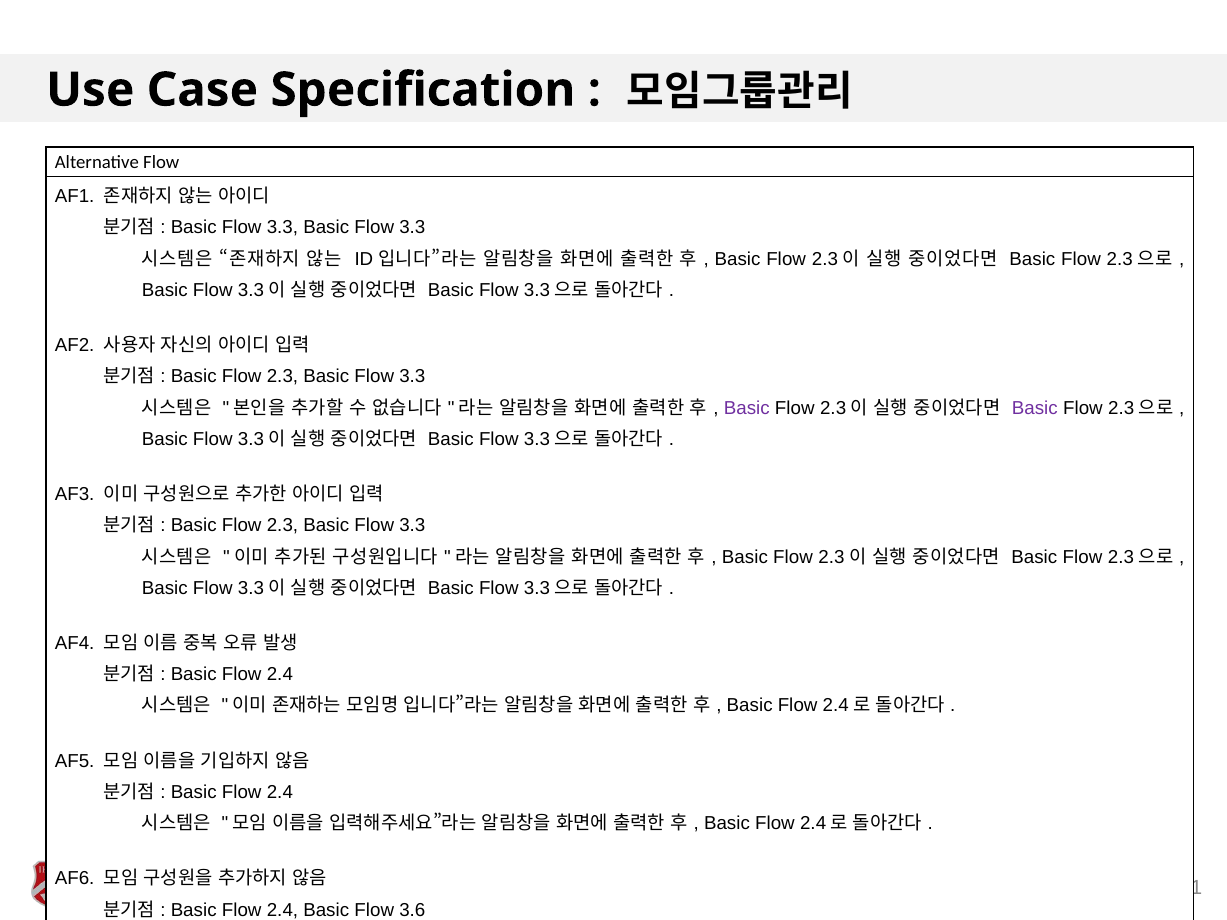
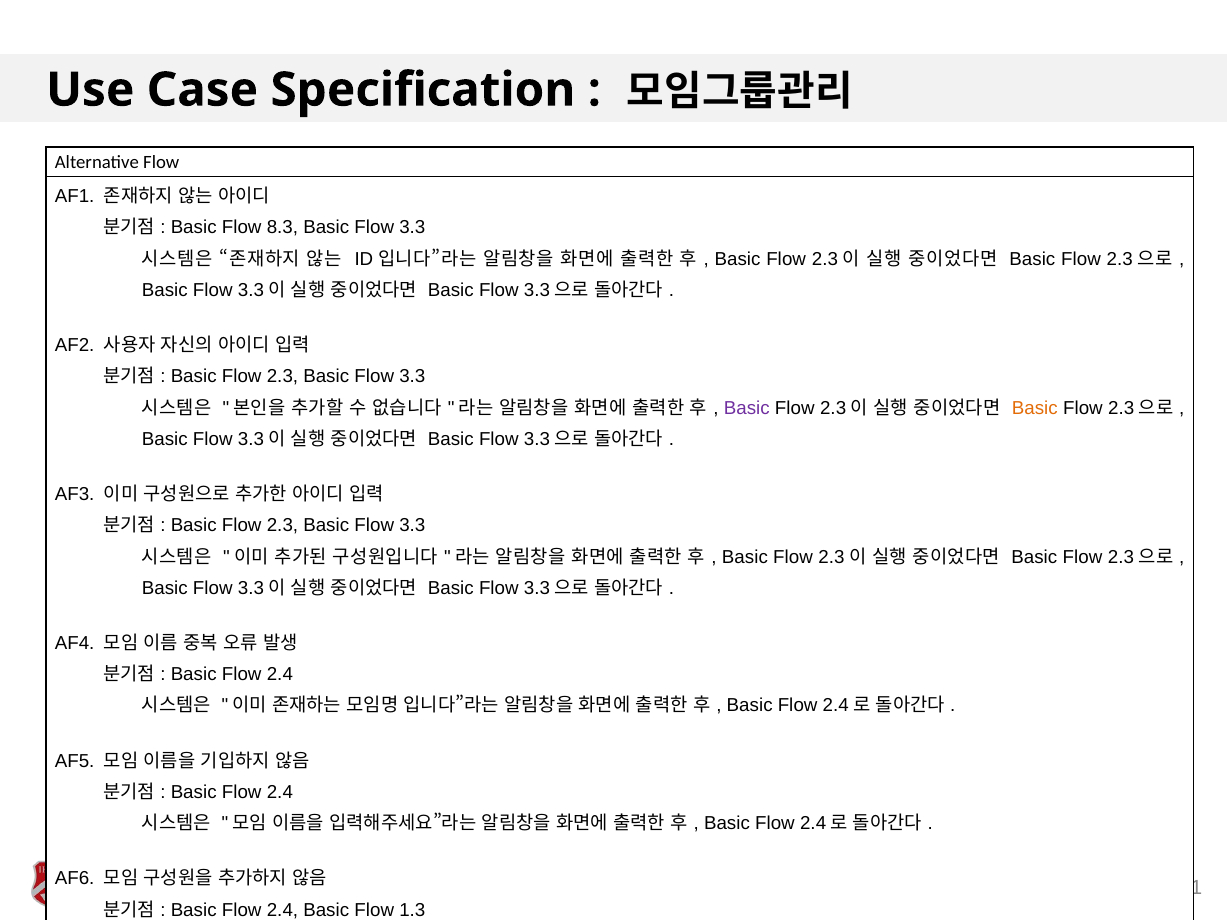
3.3: 3.3 -> 8.3 (282, 228)
Basic colour: purple -> orange (1035, 408)
3.6: 3.6 -> 1.3 (412, 910)
